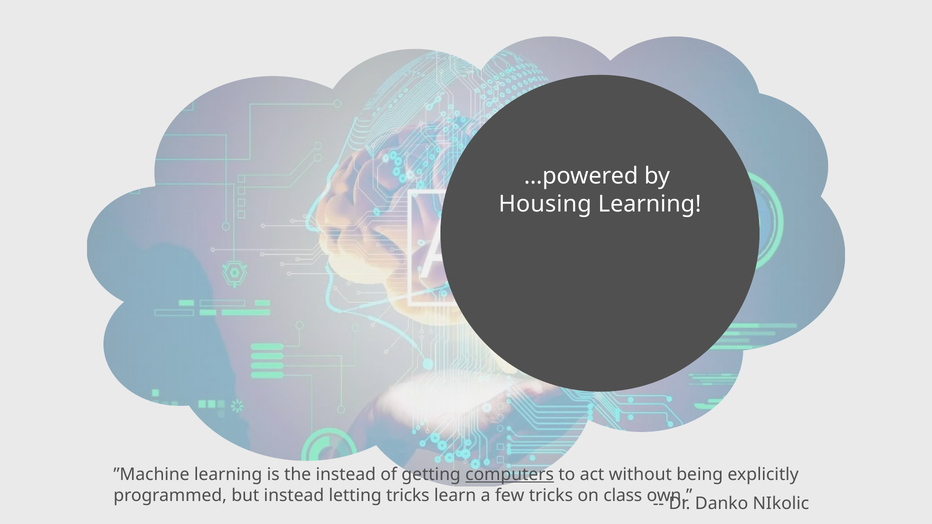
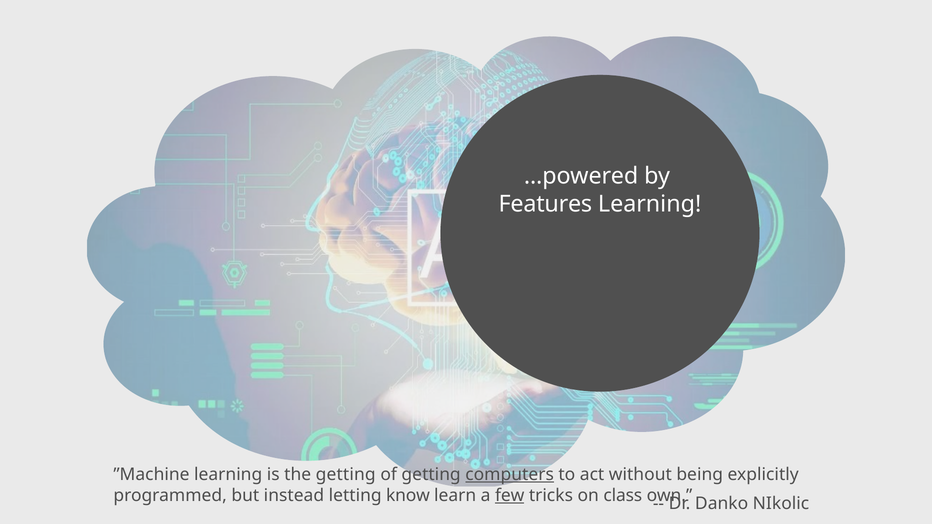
Housing: Housing -> Features (545, 204)
the instead: instead -> getting (346, 475)
letting tricks: tricks -> know (408, 496)
few underline: none -> present (510, 496)
